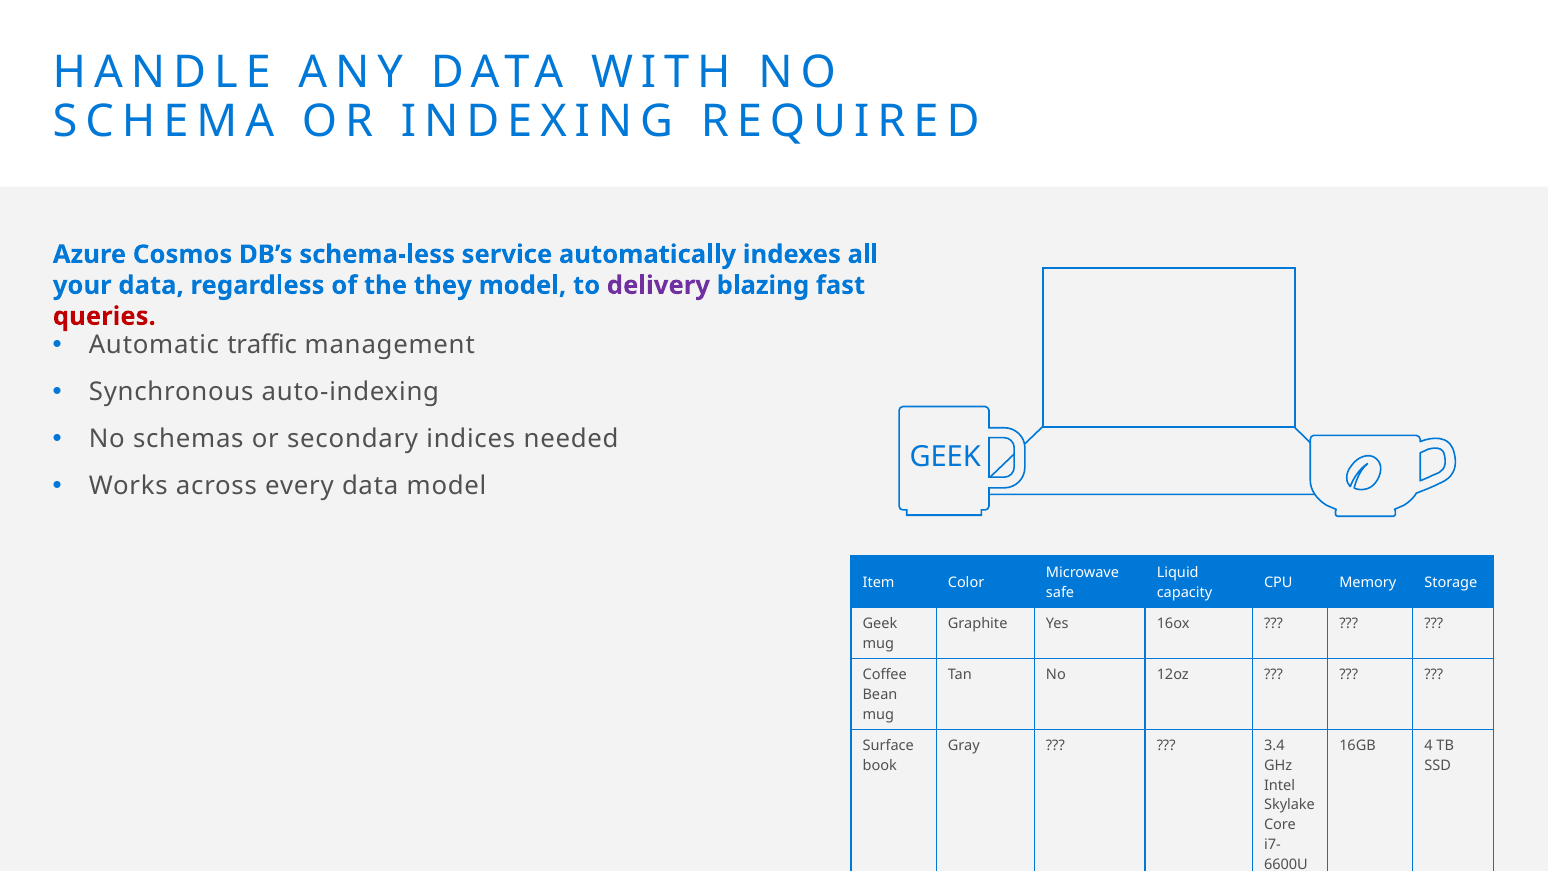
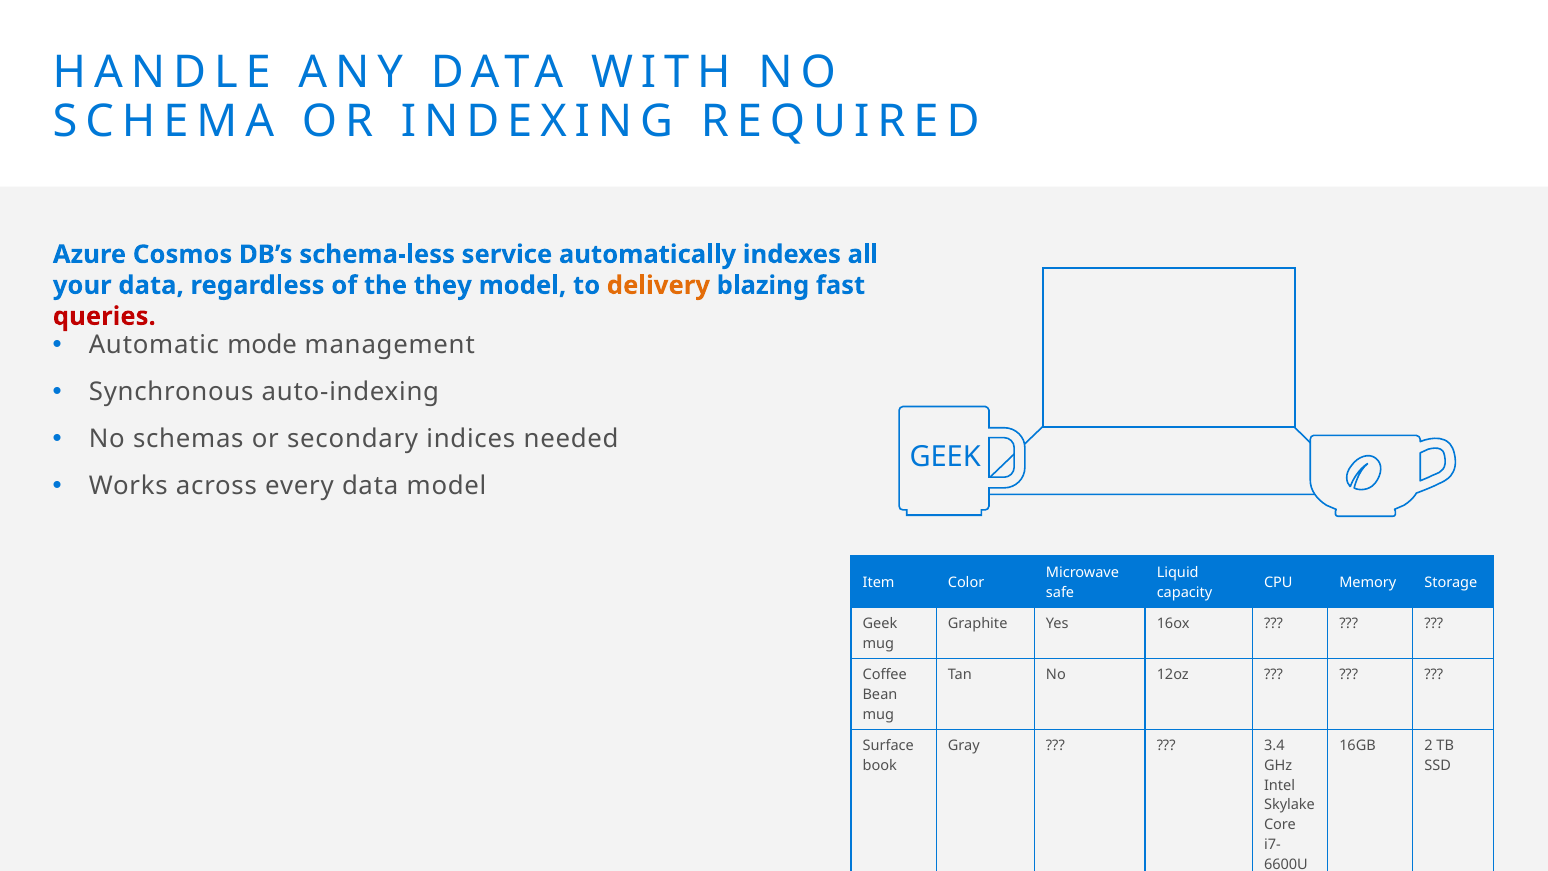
delivery colour: purple -> orange (658, 285)
traffic: traffic -> mode (262, 345)
4: 4 -> 2 (1429, 746)
